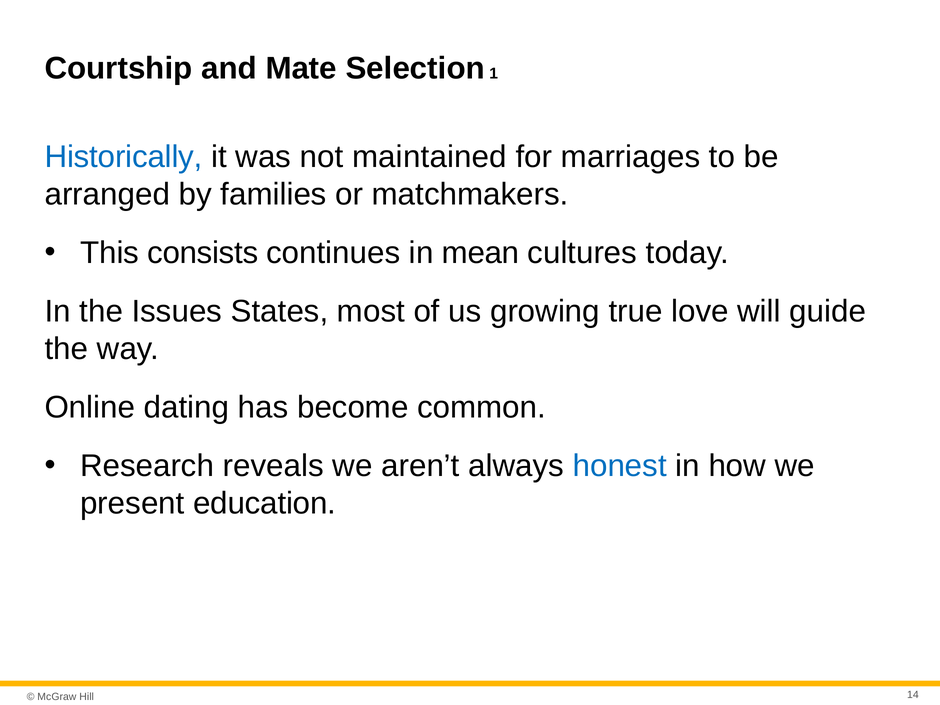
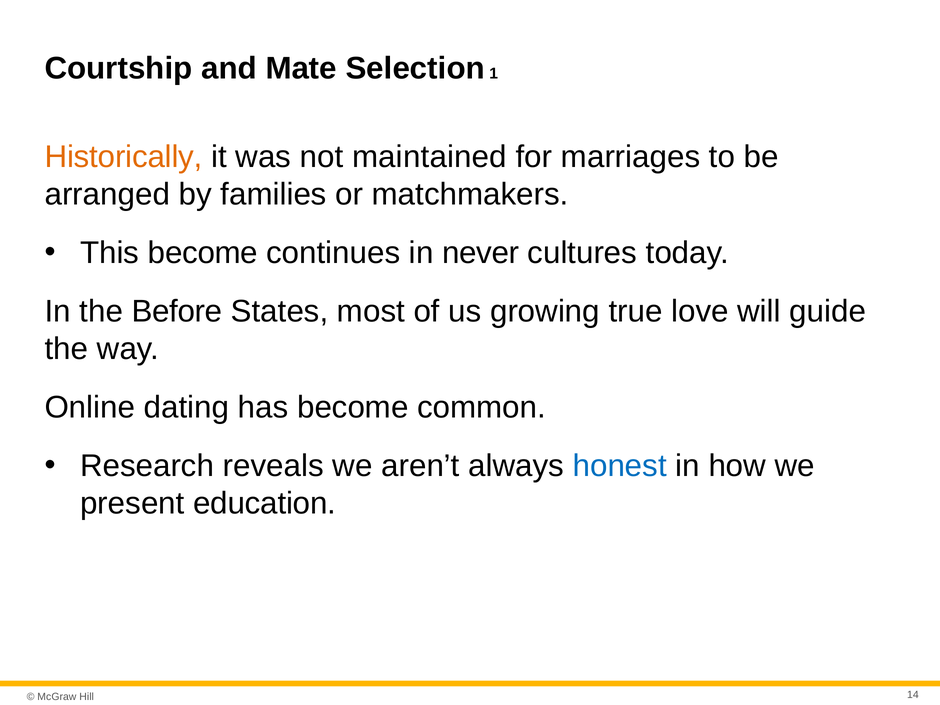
Historically colour: blue -> orange (124, 157)
This consists: consists -> become (203, 253)
mean: mean -> never (481, 253)
Issues: Issues -> Before (177, 311)
